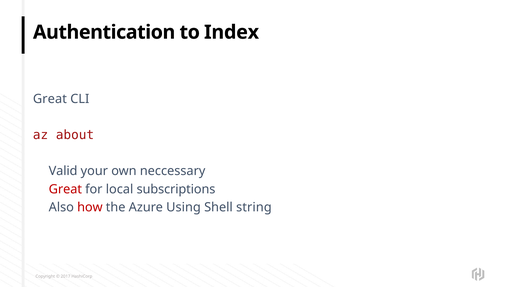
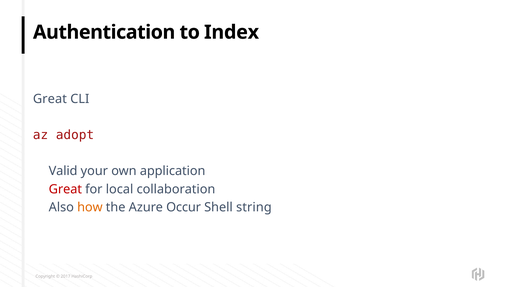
about: about -> adopt (75, 135)
neccessary: neccessary -> application (173, 171)
subscriptions: subscriptions -> collaboration (176, 189)
how colour: red -> orange (90, 207)
Using: Using -> Occur (184, 207)
